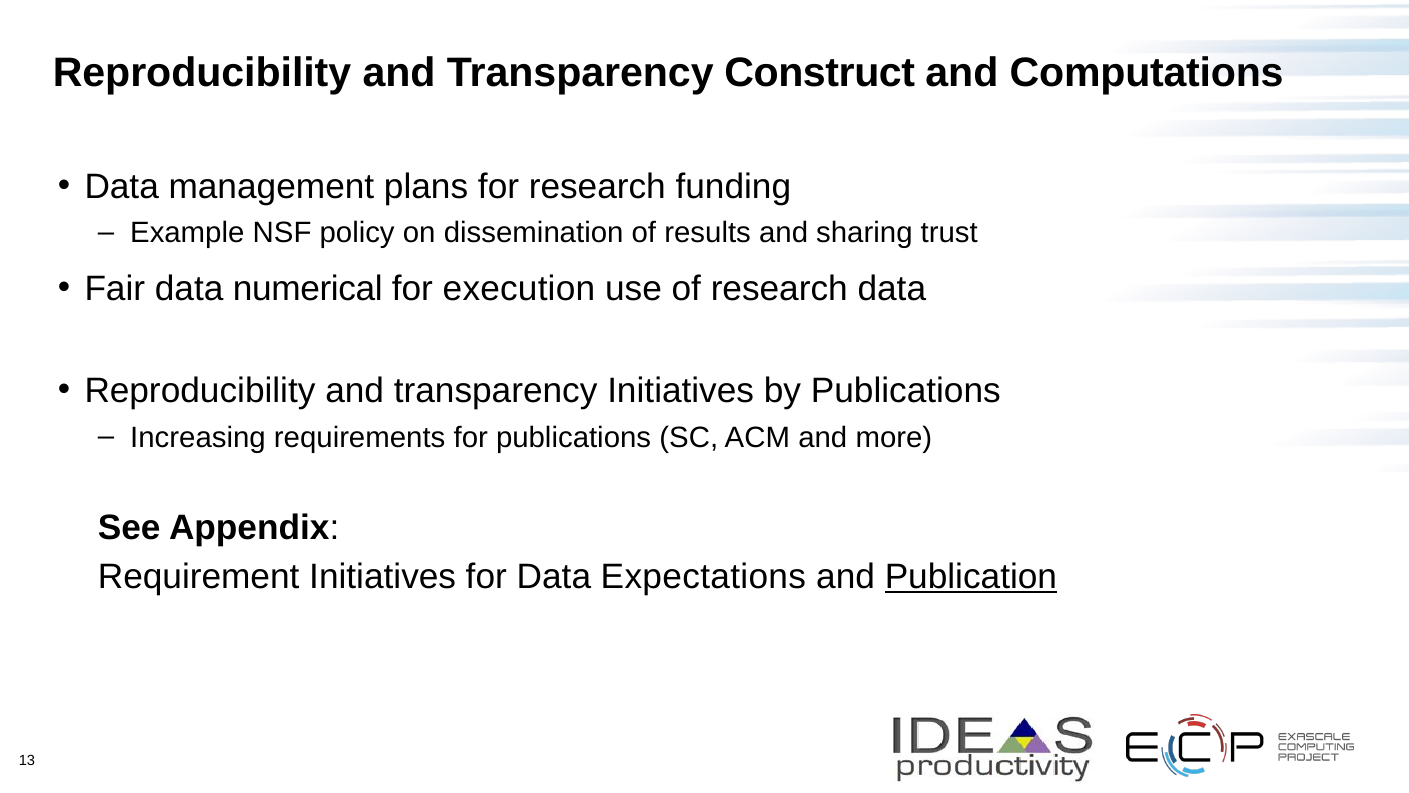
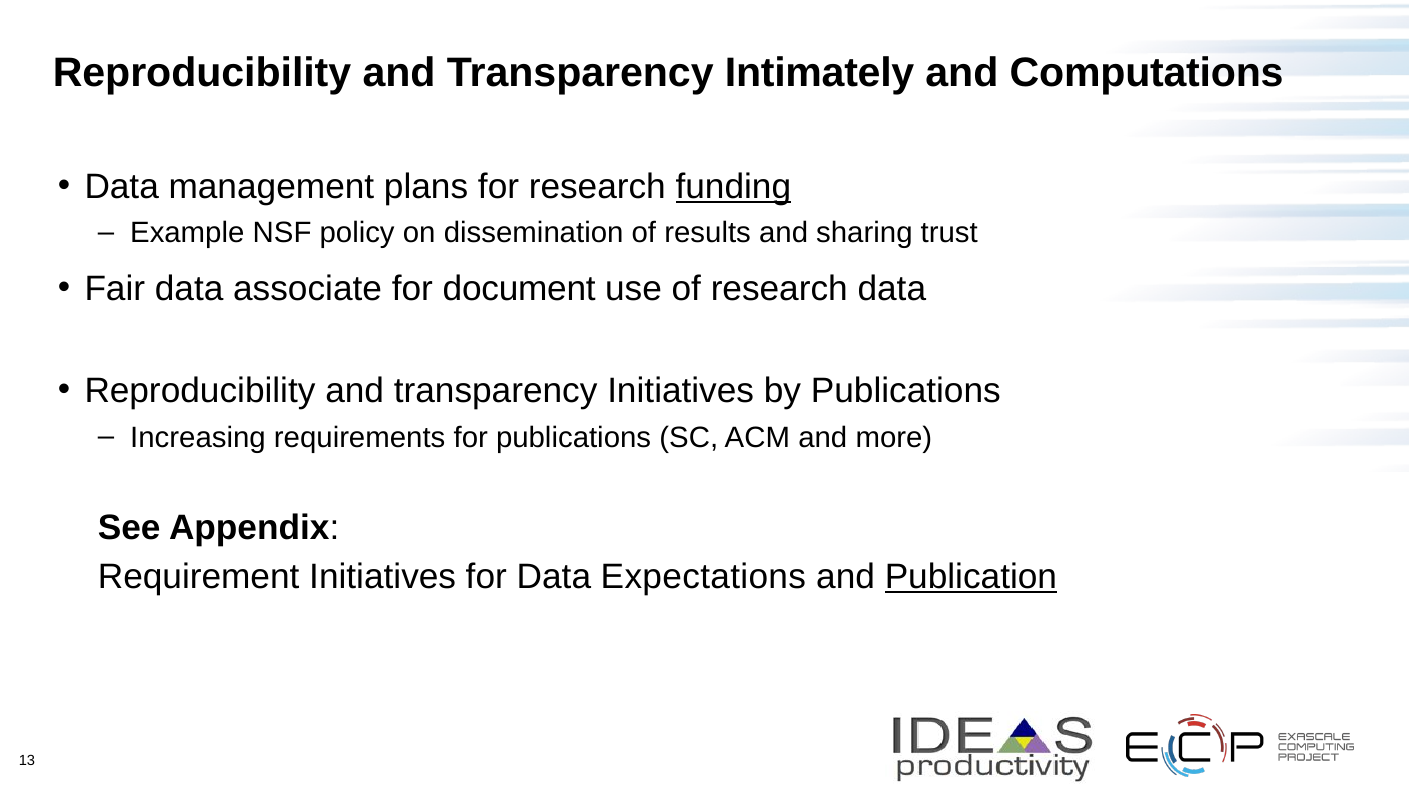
Construct: Construct -> Intimately (820, 73)
funding underline: none -> present (733, 187)
numerical: numerical -> associate (308, 289)
execution: execution -> document (519, 289)
